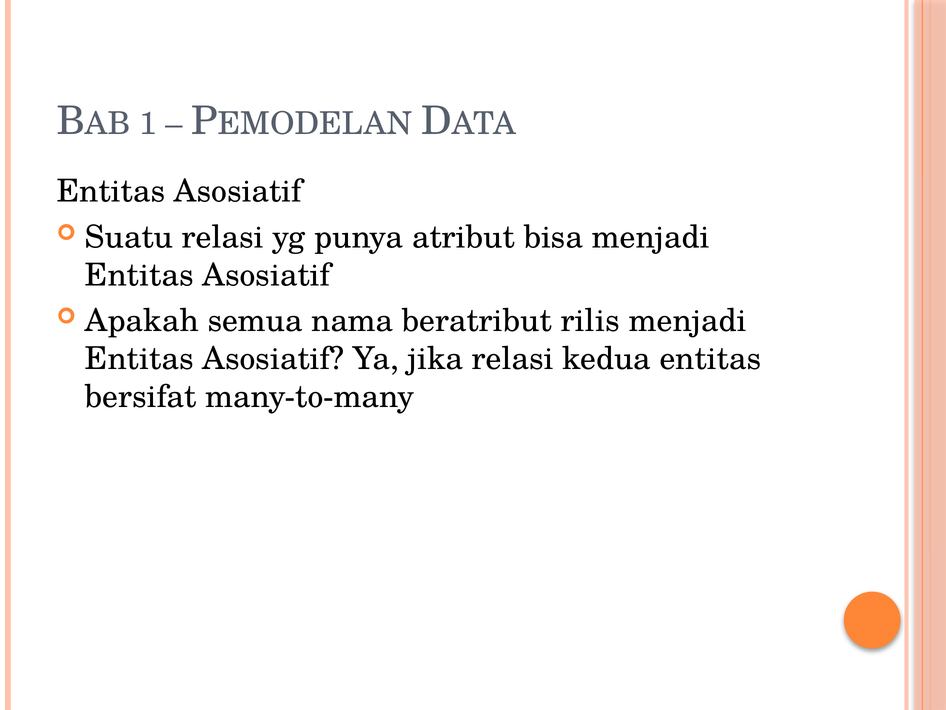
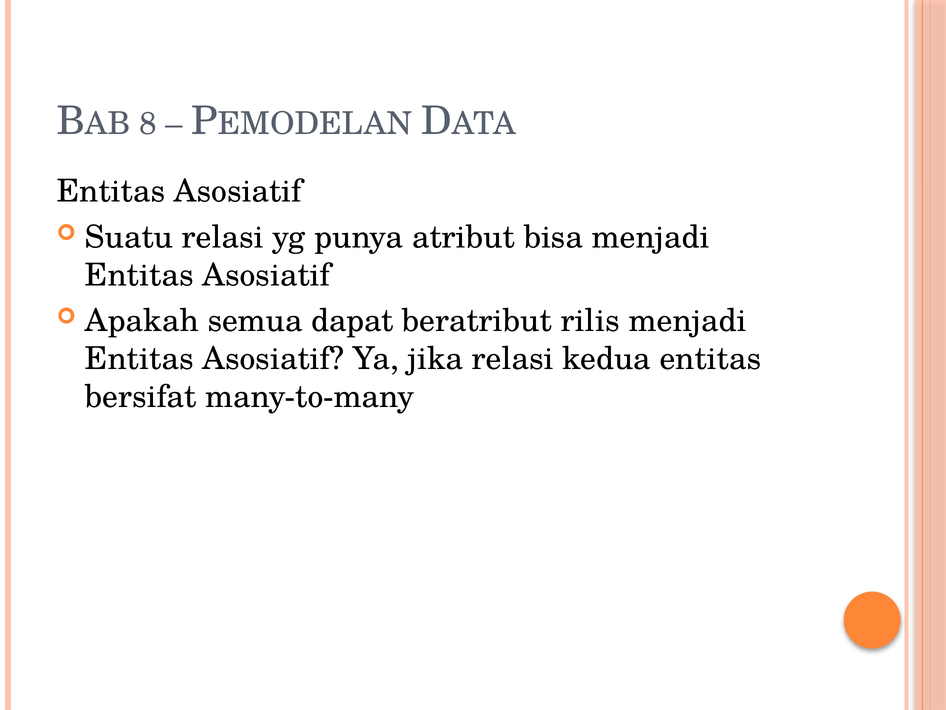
1: 1 -> 8 (148, 124)
nama: nama -> dapat (353, 321)
